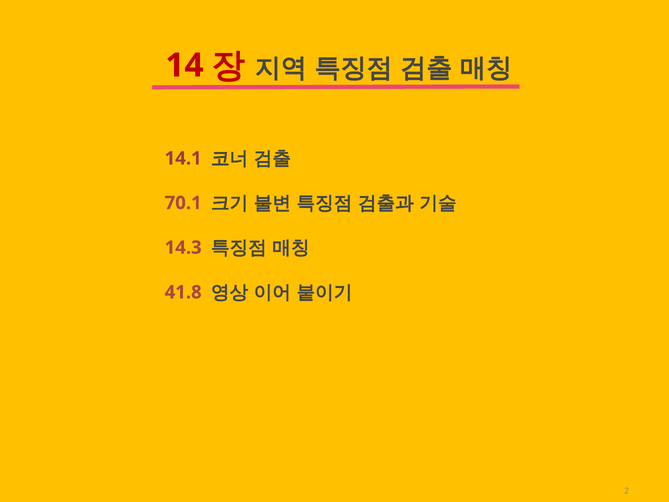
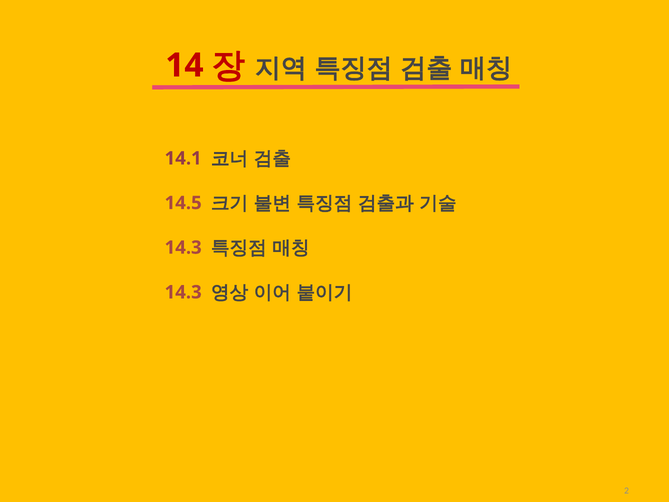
70.1: 70.1 -> 14.5 (183, 203)
41.8: 41.8 -> 14.3 (183, 292)
